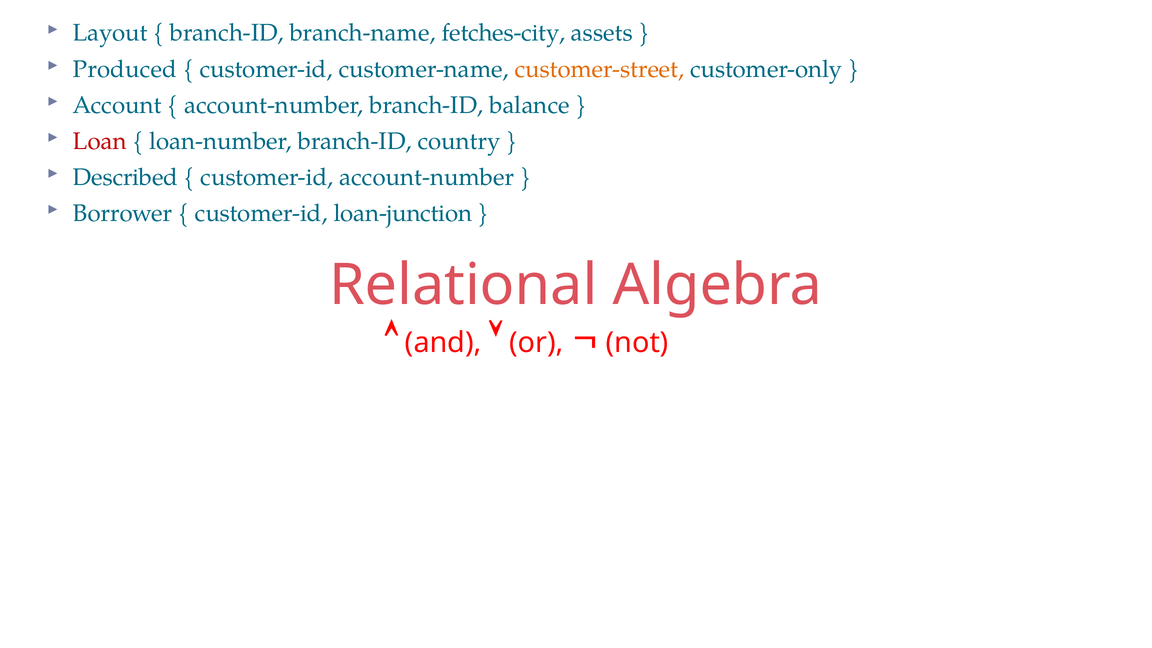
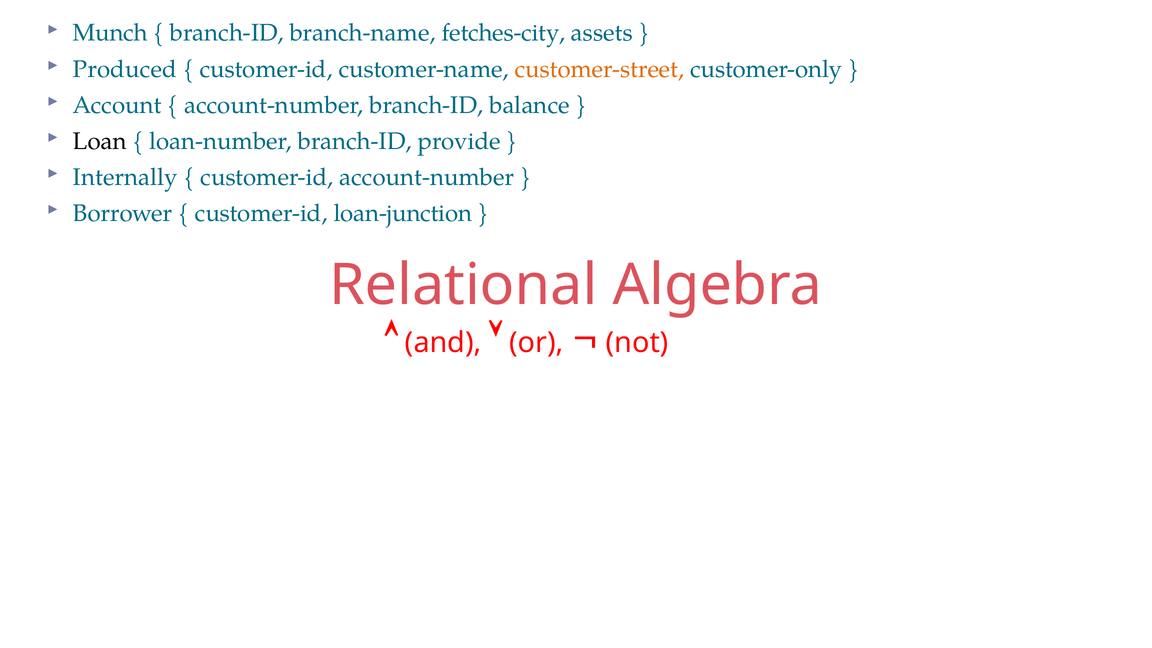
Layout: Layout -> Munch (110, 33)
Loan colour: red -> black (100, 141)
country: country -> provide (459, 141)
Described: Described -> Internally (125, 177)
